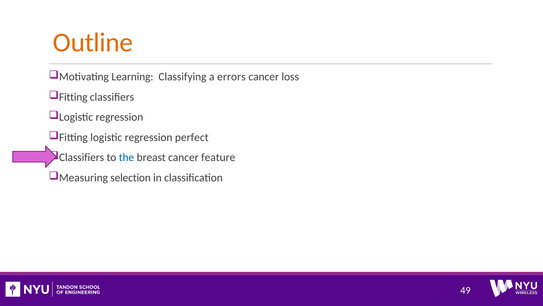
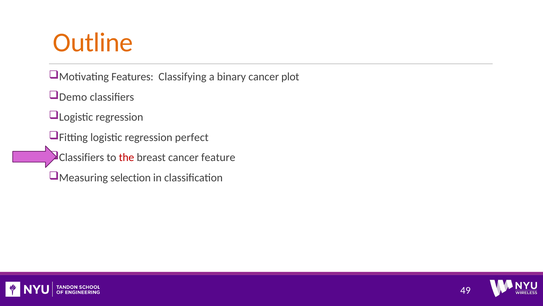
Learning: Learning -> Features (132, 77)
errors: errors -> binary (231, 77)
loss: loss -> plot (290, 77)
Fitting: Fitting -> Demo (73, 97)
the colour: blue -> red (127, 157)
